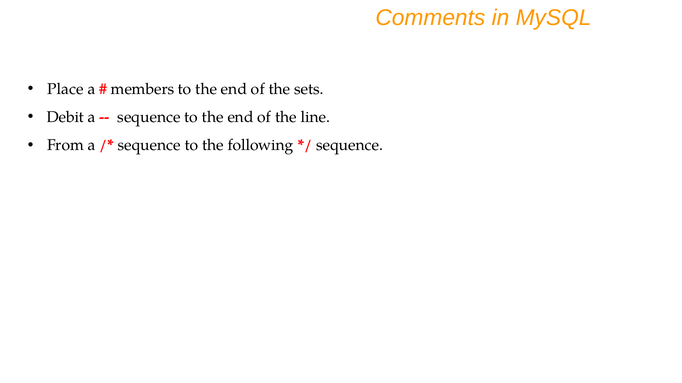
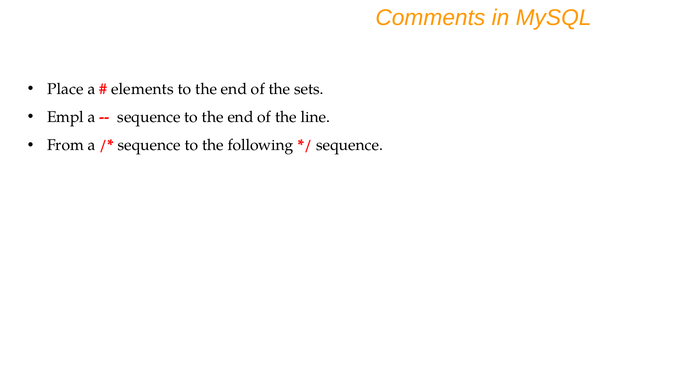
members: members -> elements (142, 89)
Debit: Debit -> Empl (65, 117)
